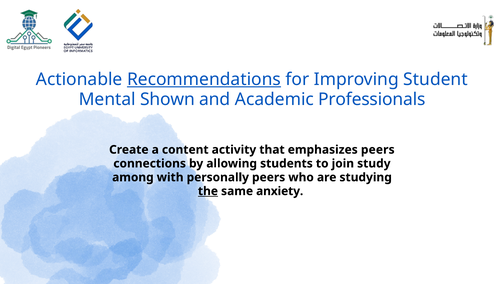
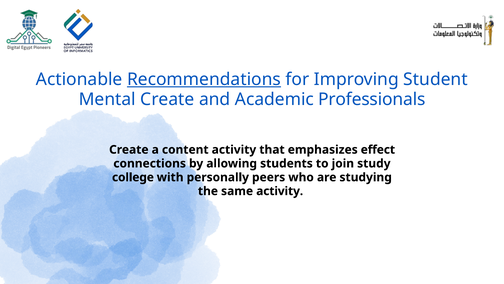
Mental Shown: Shown -> Create (167, 99)
emphasizes peers: peers -> effect (378, 149)
among: among -> college (133, 177)
the underline: present -> none (208, 191)
same anxiety: anxiety -> activity (280, 191)
